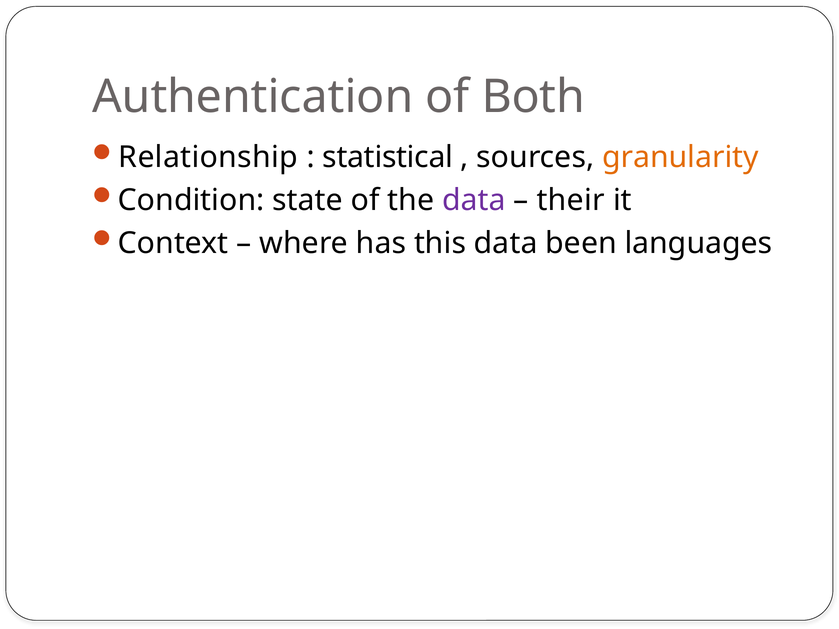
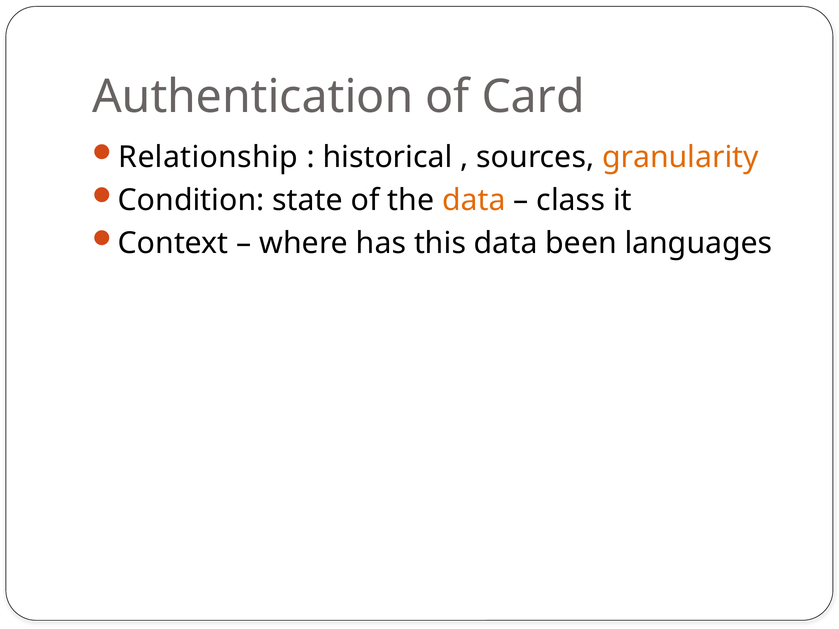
Both: Both -> Card (533, 97)
statistical: statistical -> historical (388, 157)
data colour: purple -> orange (474, 200)
their: their -> class (571, 200)
